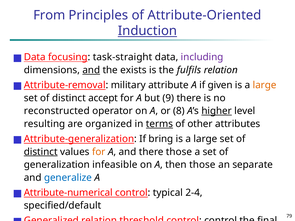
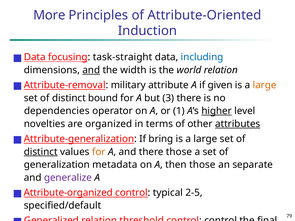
From: From -> More (49, 15)
Induction underline: present -> none (147, 31)
including colour: purple -> blue (202, 57)
exists: exists -> width (133, 70)
fulfils: fulfils -> world (189, 70)
accept: accept -> bound (103, 98)
9: 9 -> 3 (168, 98)
reconstructed: reconstructed -> dependencies (57, 111)
8: 8 -> 1 (179, 111)
resulting: resulting -> novelties (45, 124)
terms underline: present -> none (159, 124)
attributes underline: none -> present (238, 124)
infeasible: infeasible -> metadata (115, 165)
generalize colour: blue -> purple (68, 178)
Attribute-numerical: Attribute-numerical -> Attribute-organized (68, 193)
2-4: 2-4 -> 2-5 (194, 193)
